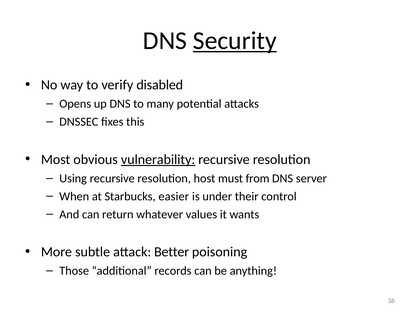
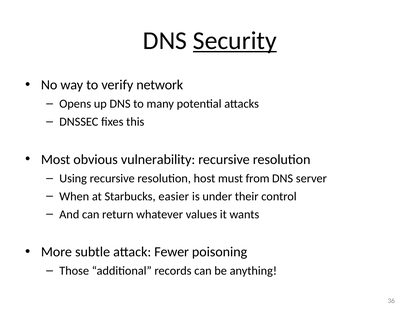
disabled: disabled -> network (160, 85)
vulnerability underline: present -> none (158, 159)
Better: Better -> Fewer (172, 252)
